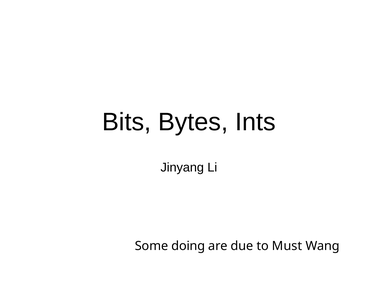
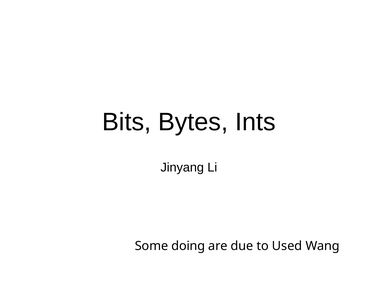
Must: Must -> Used (287, 246)
